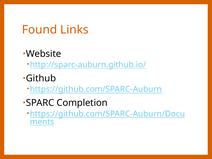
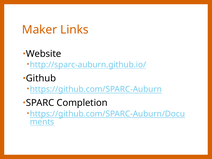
Found: Found -> Maker (40, 30)
